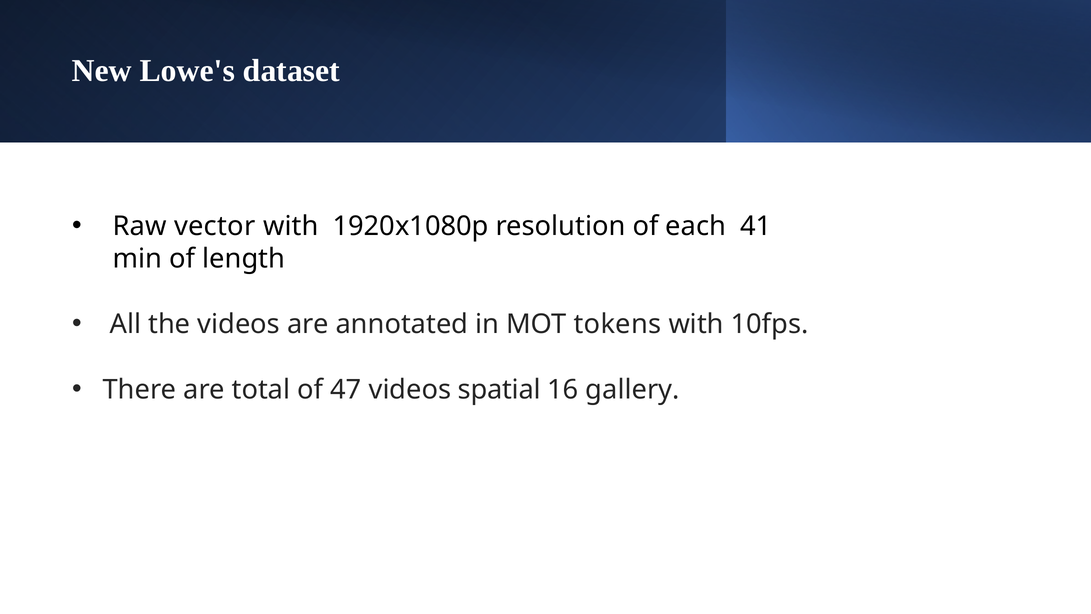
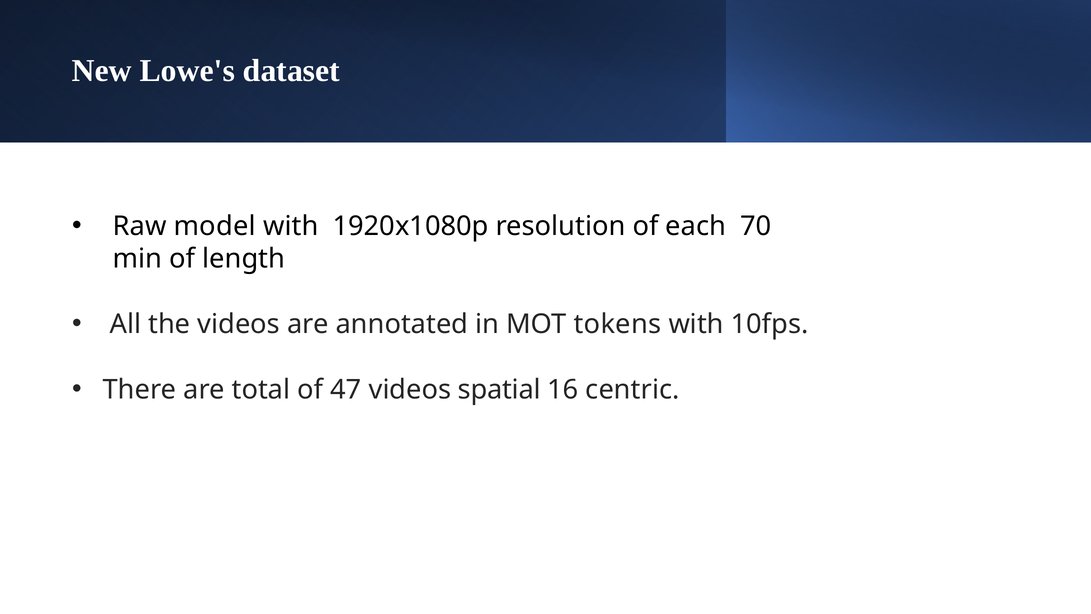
vector: vector -> model (215, 226)
41: 41 -> 70 (756, 226)
gallery: gallery -> centric (632, 390)
